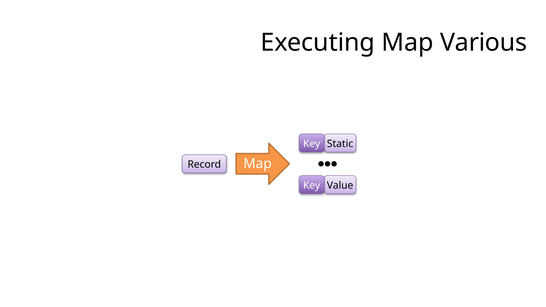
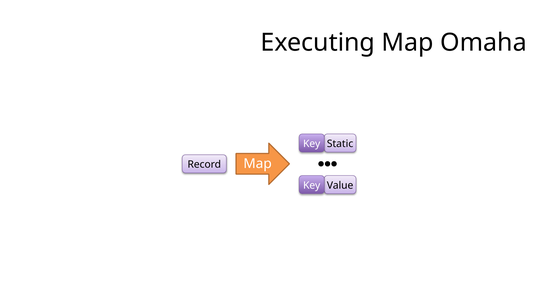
Various: Various -> Omaha (483, 42)
